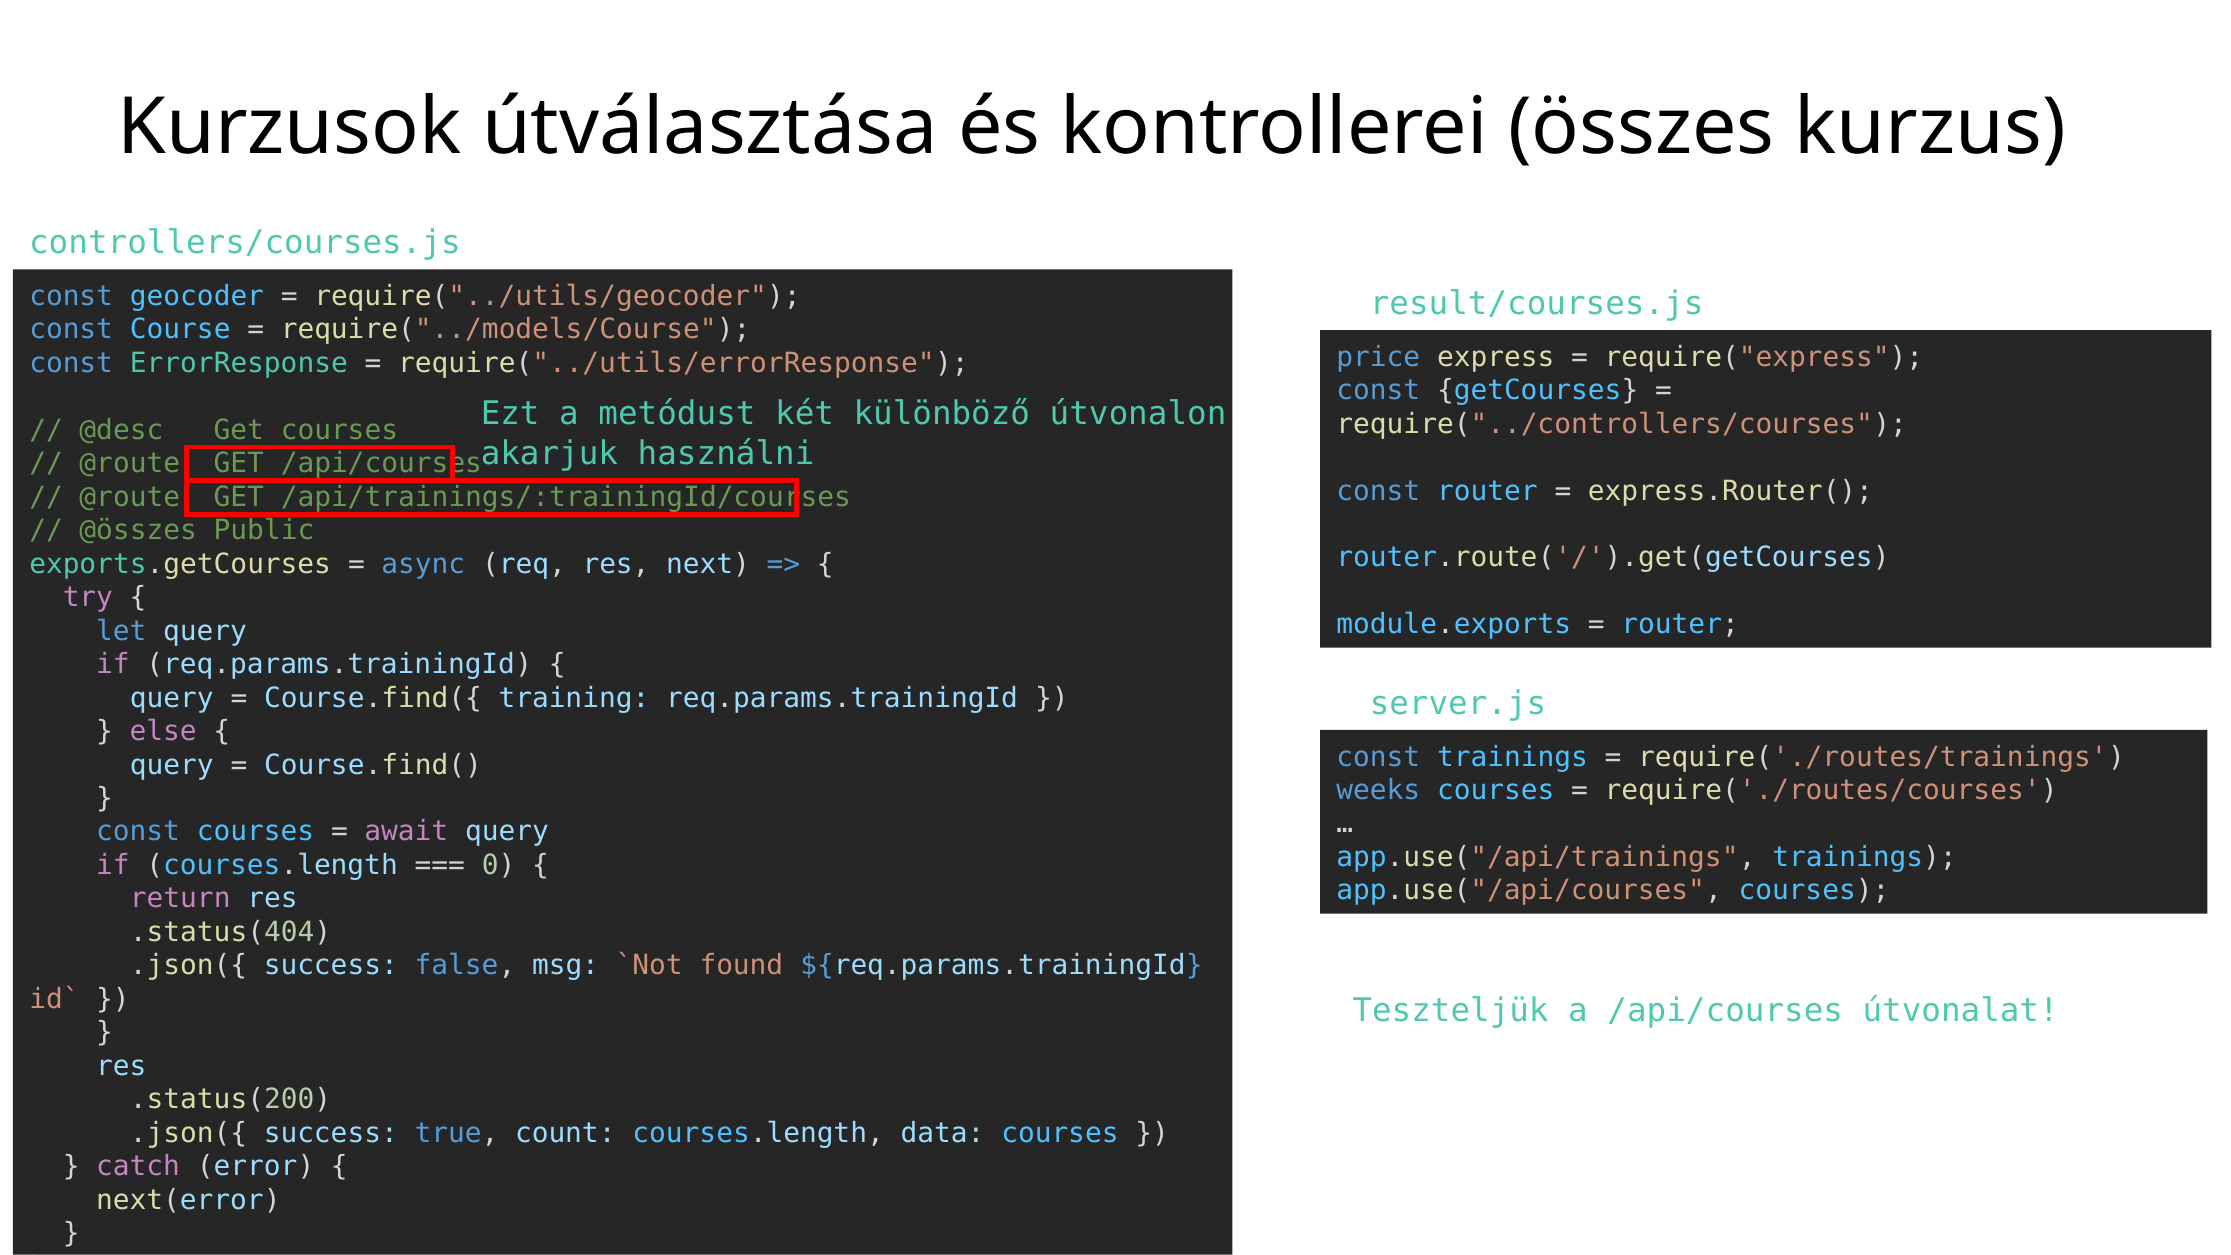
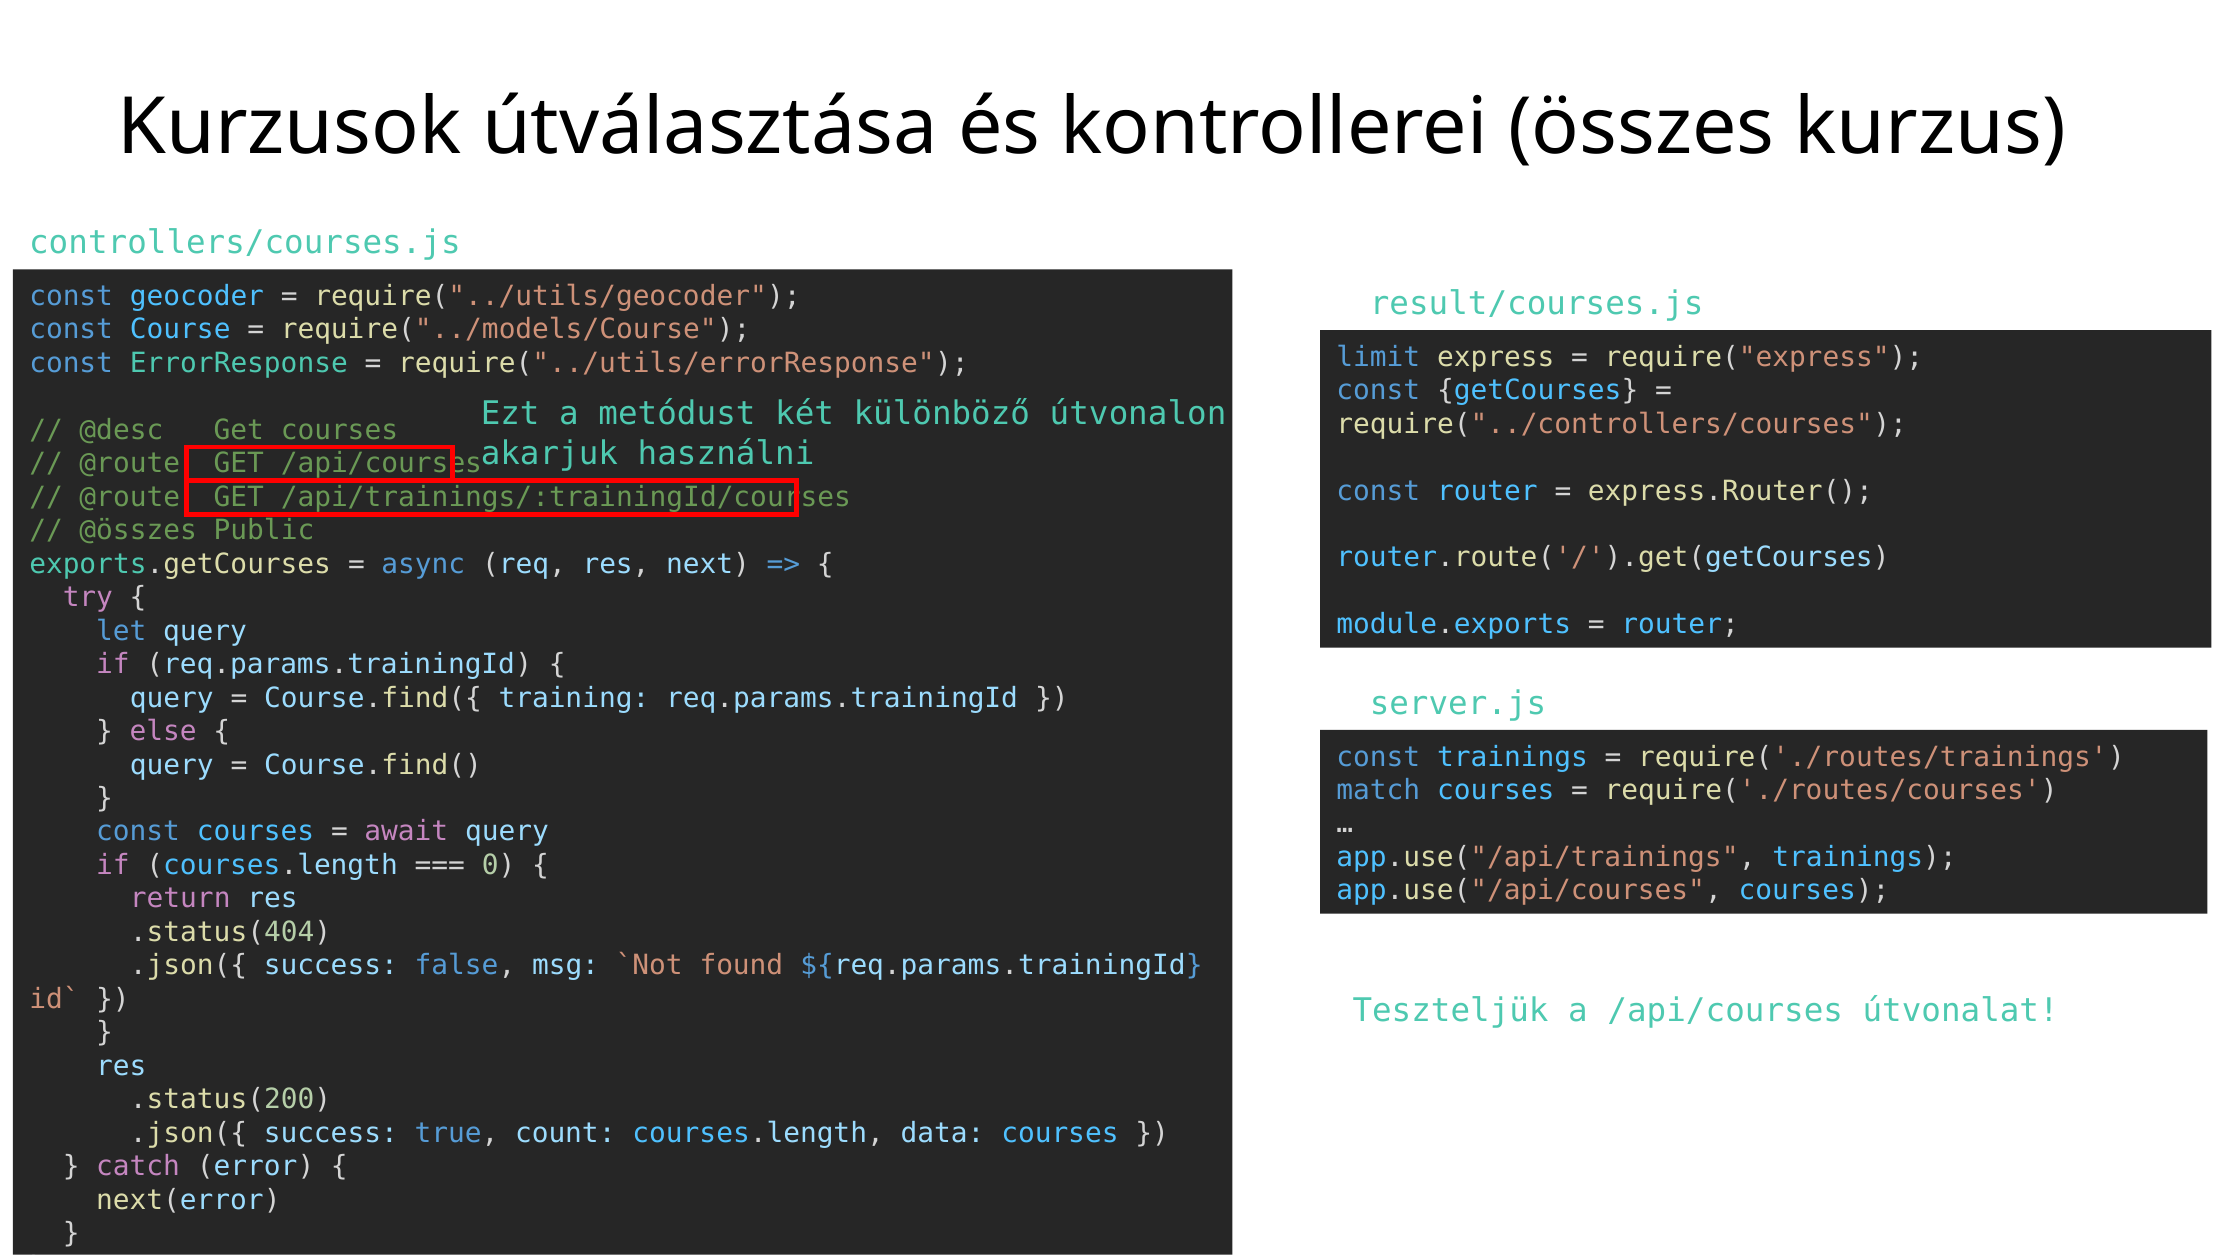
price: price -> limit (1378, 357)
weeks: weeks -> match (1378, 790)
